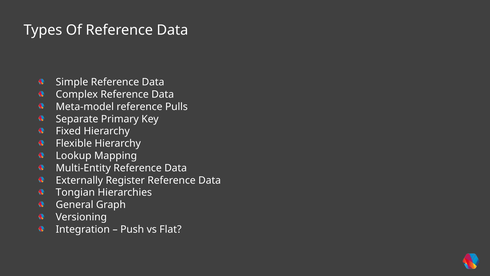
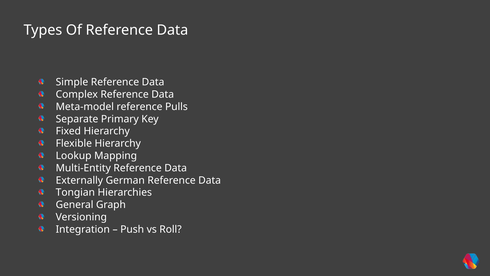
Register: Register -> German (125, 180)
Flat: Flat -> Roll (171, 229)
